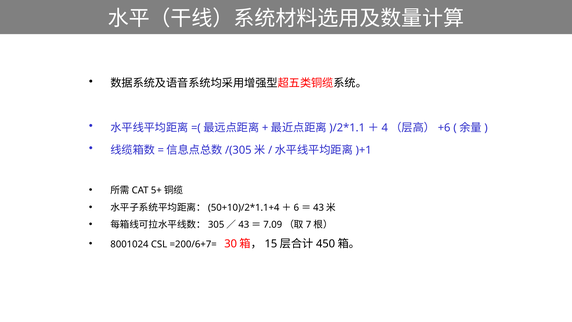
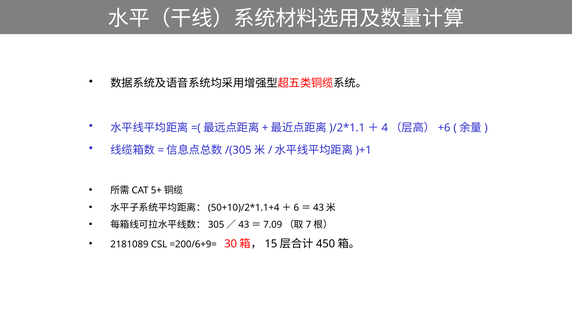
8001024: 8001024 -> 2181089 (129, 244)
=200/6+7=: =200/6+7= -> =200/6+9= (193, 244)
